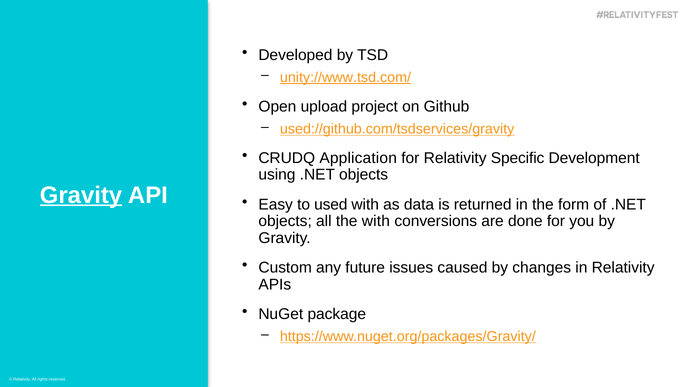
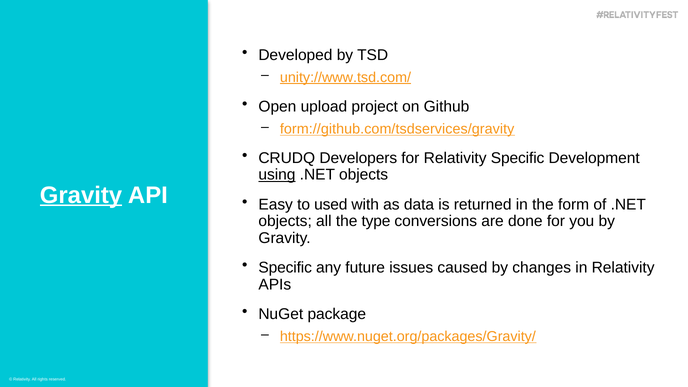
used://github.com/tsdservices/gravity: used://github.com/tsdservices/gravity -> form://github.com/tsdservices/gravity (397, 129)
Application: Application -> Developers (358, 158)
using underline: none -> present (277, 175)
the with: with -> type (376, 221)
Custom: Custom -> Specific (285, 268)
